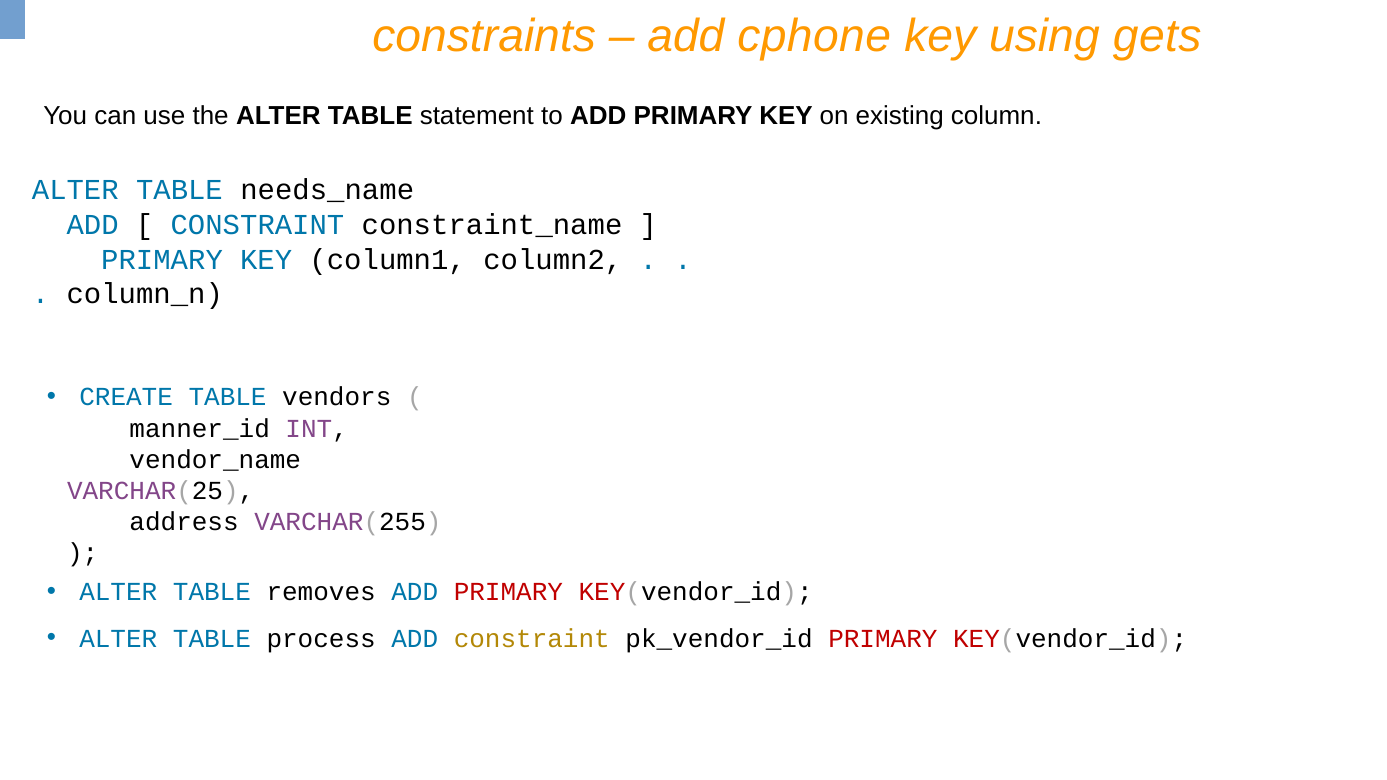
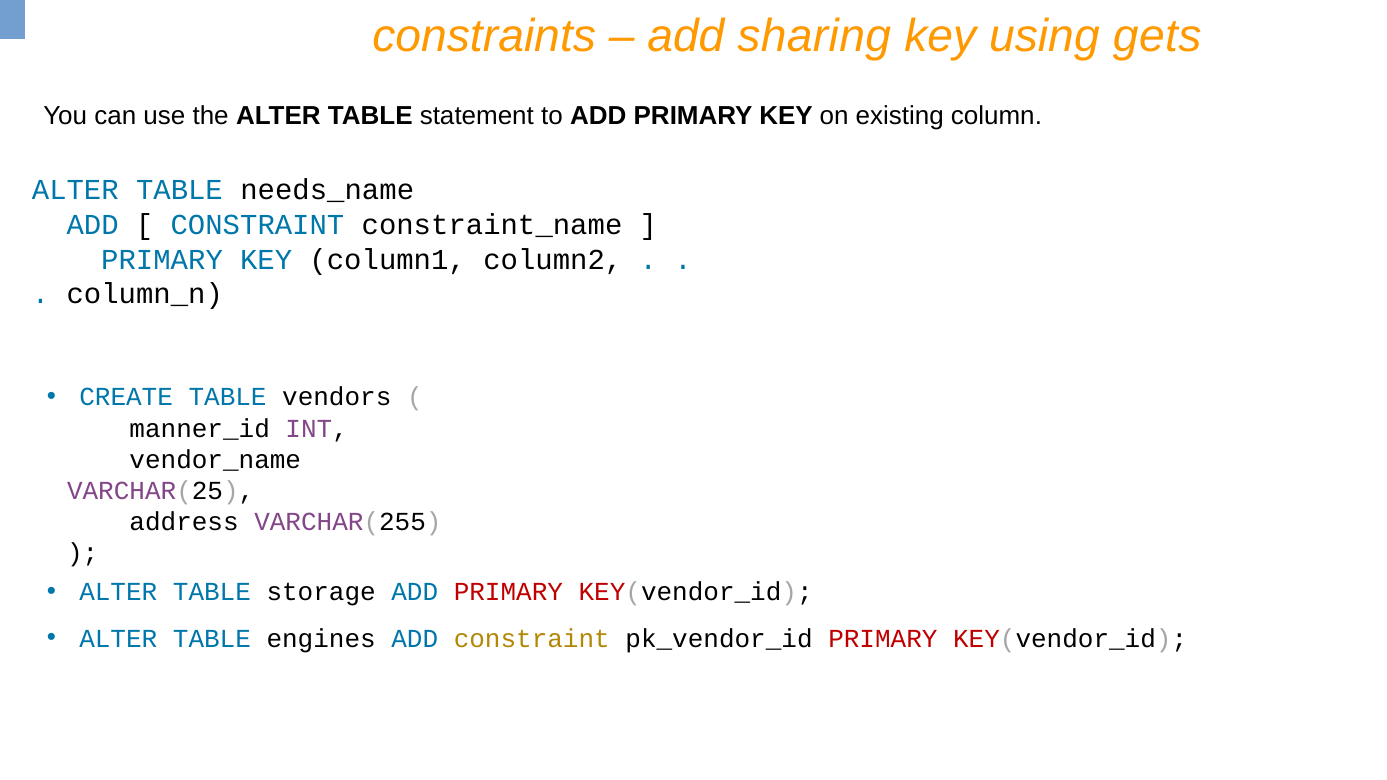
cphone: cphone -> sharing (814, 36)
removes: removes -> storage (321, 592)
process: process -> engines (321, 639)
